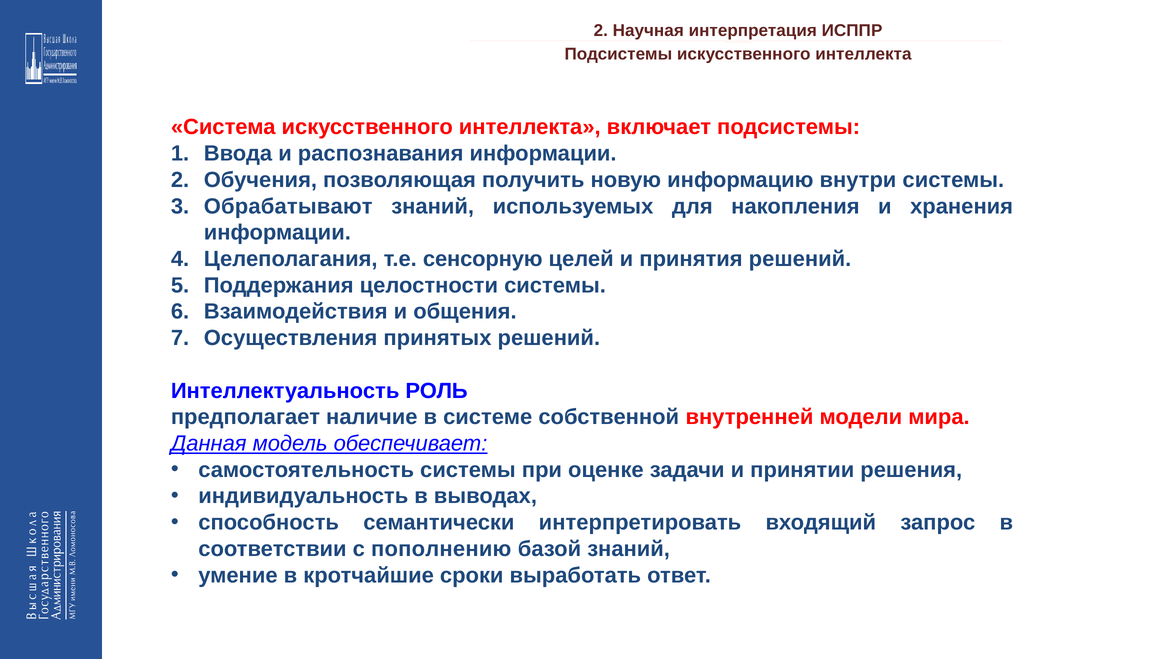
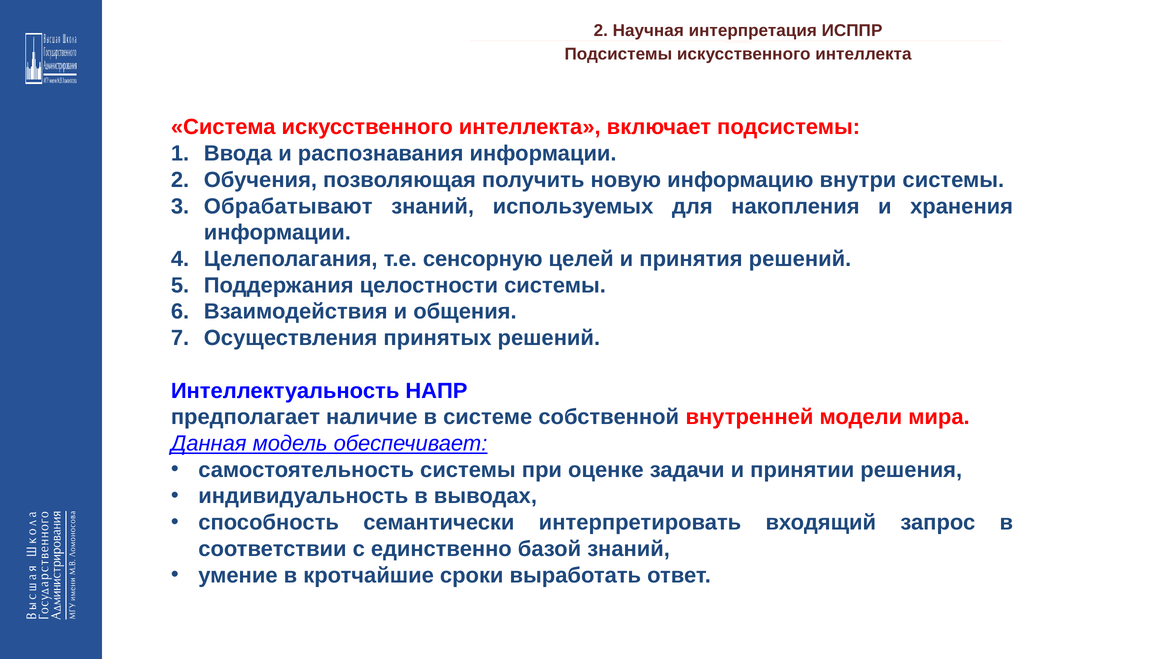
РОЛЬ: РОЛЬ -> НАПР (436, 391)
пополнению: пополнению -> единственно (441, 549)
